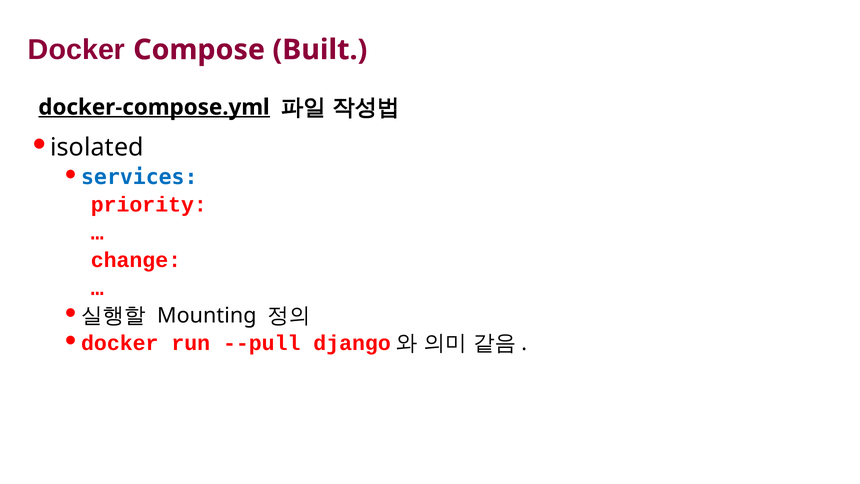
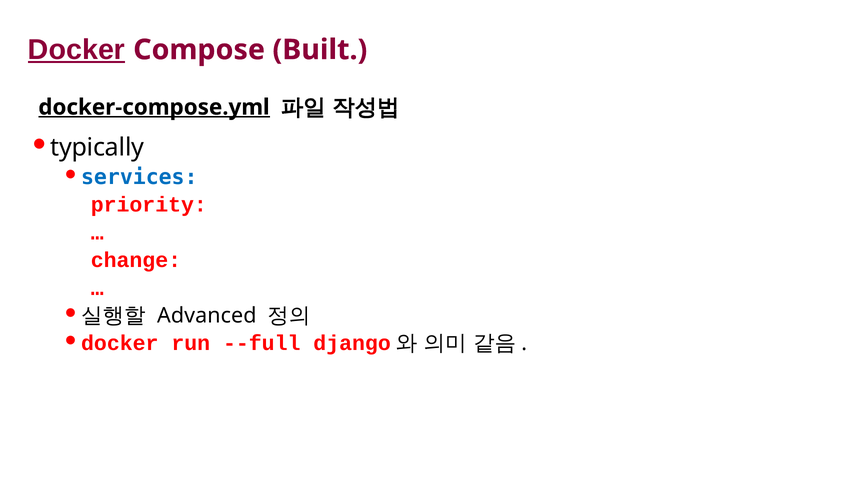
Docker underline: none -> present (77, 50)
isolated: isolated -> typically (97, 147)
Mounting: Mounting -> Advanced (207, 315)
--pull: --pull -> --full (262, 343)
